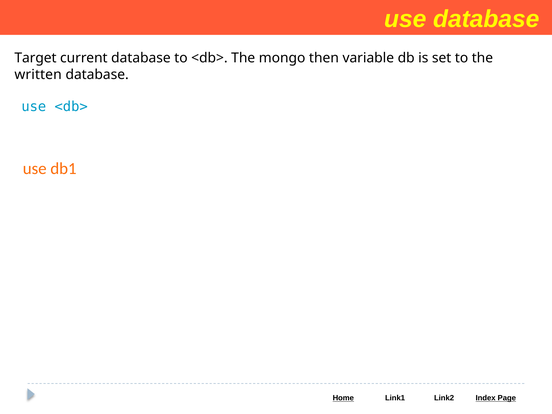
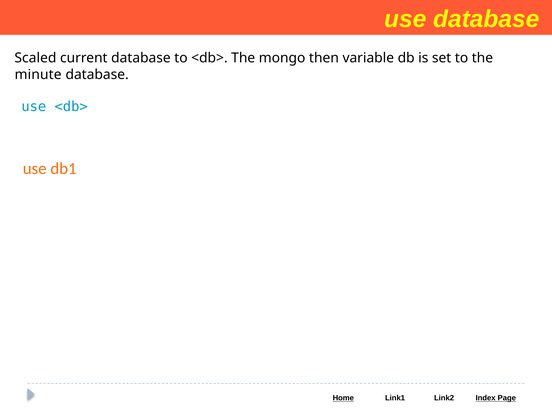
Target: Target -> Scaled (35, 58)
written: written -> minute (38, 75)
